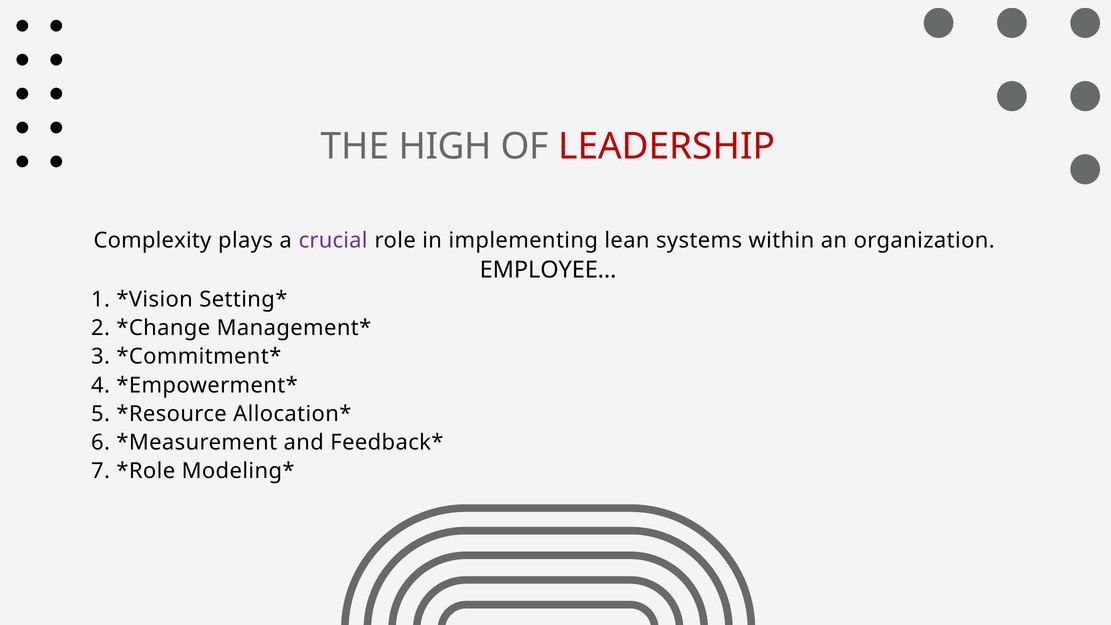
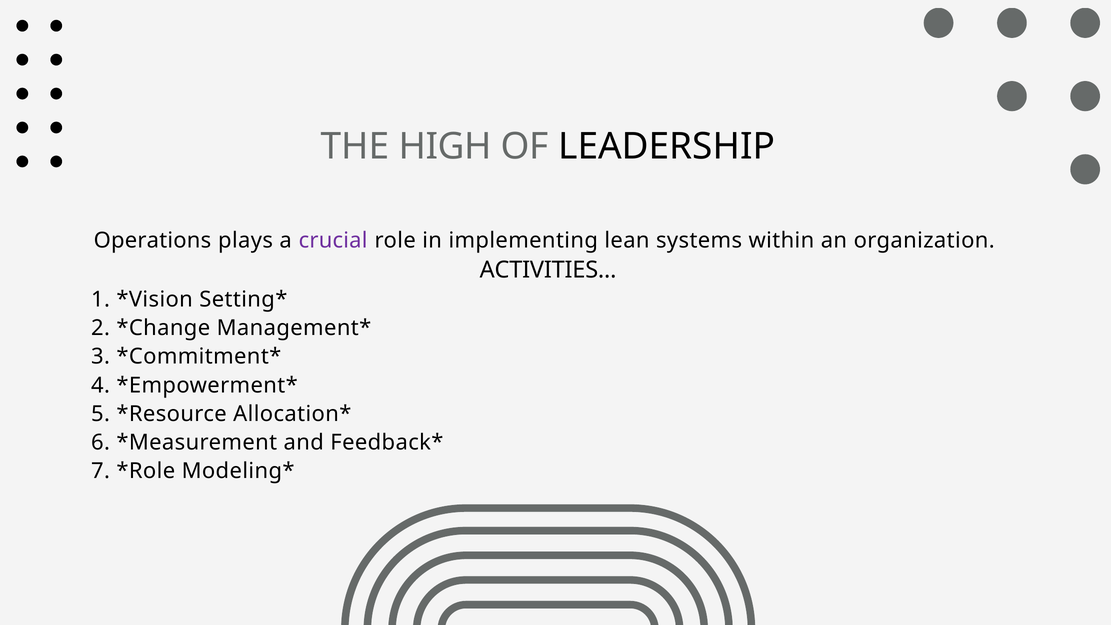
LEADERSHIP colour: red -> black (667, 147)
Complexity: Complexity -> Operations (152, 240)
EMPLOYEE: EMPLOYEE -> ACTIVITIES (548, 270)
